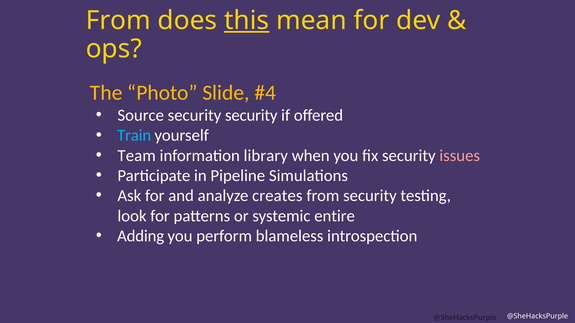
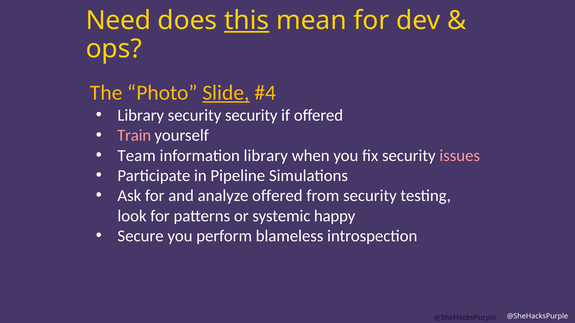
From: From -> Need (118, 20)
Slide underline: none -> present (226, 93)
Source: Source -> Library (141, 115)
Train colour: light blue -> pink (134, 136)
analyze creates: creates -> offered (277, 196)
entire: entire -> happy (335, 216)
Adding: Adding -> Secure (141, 236)
